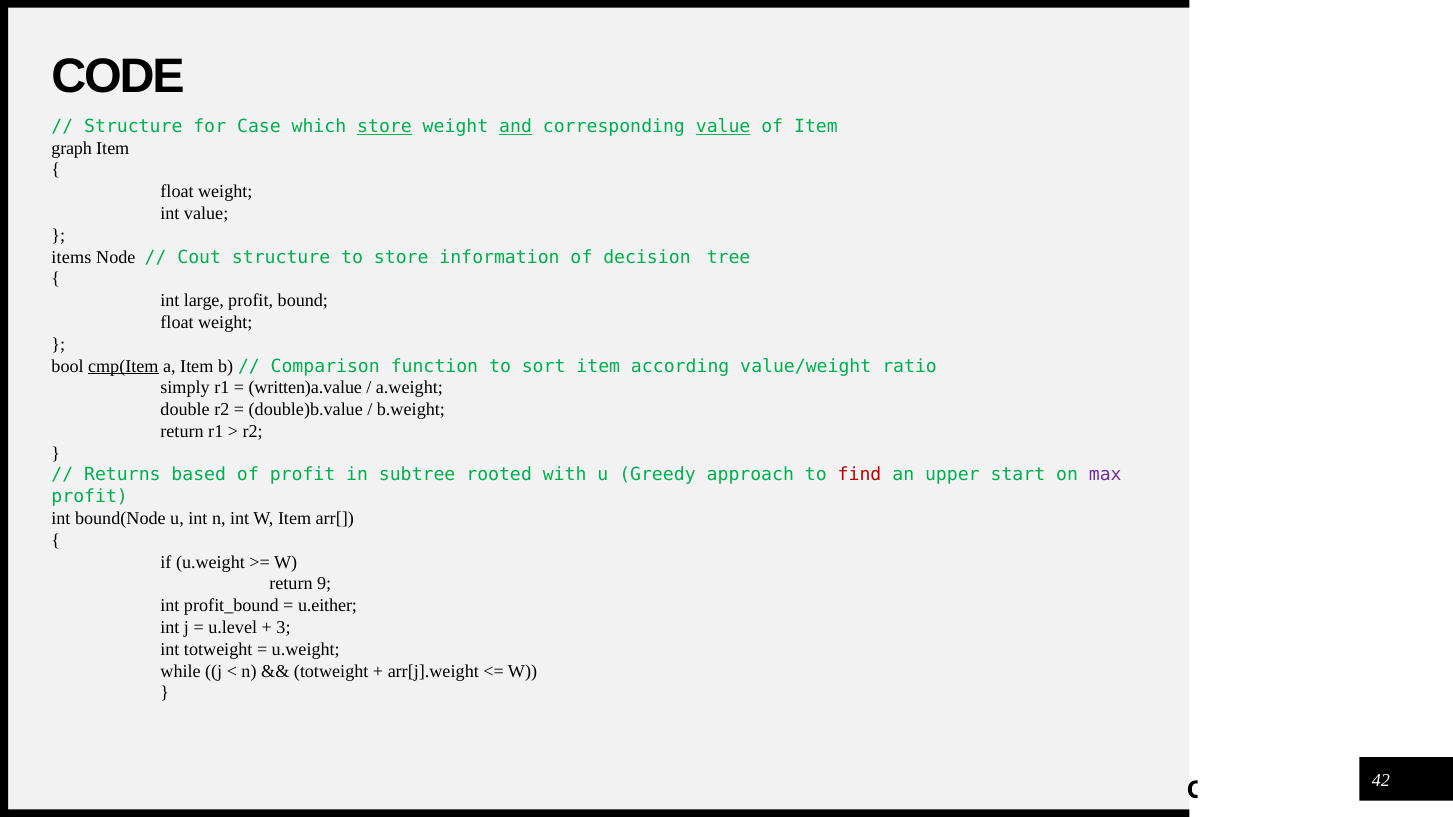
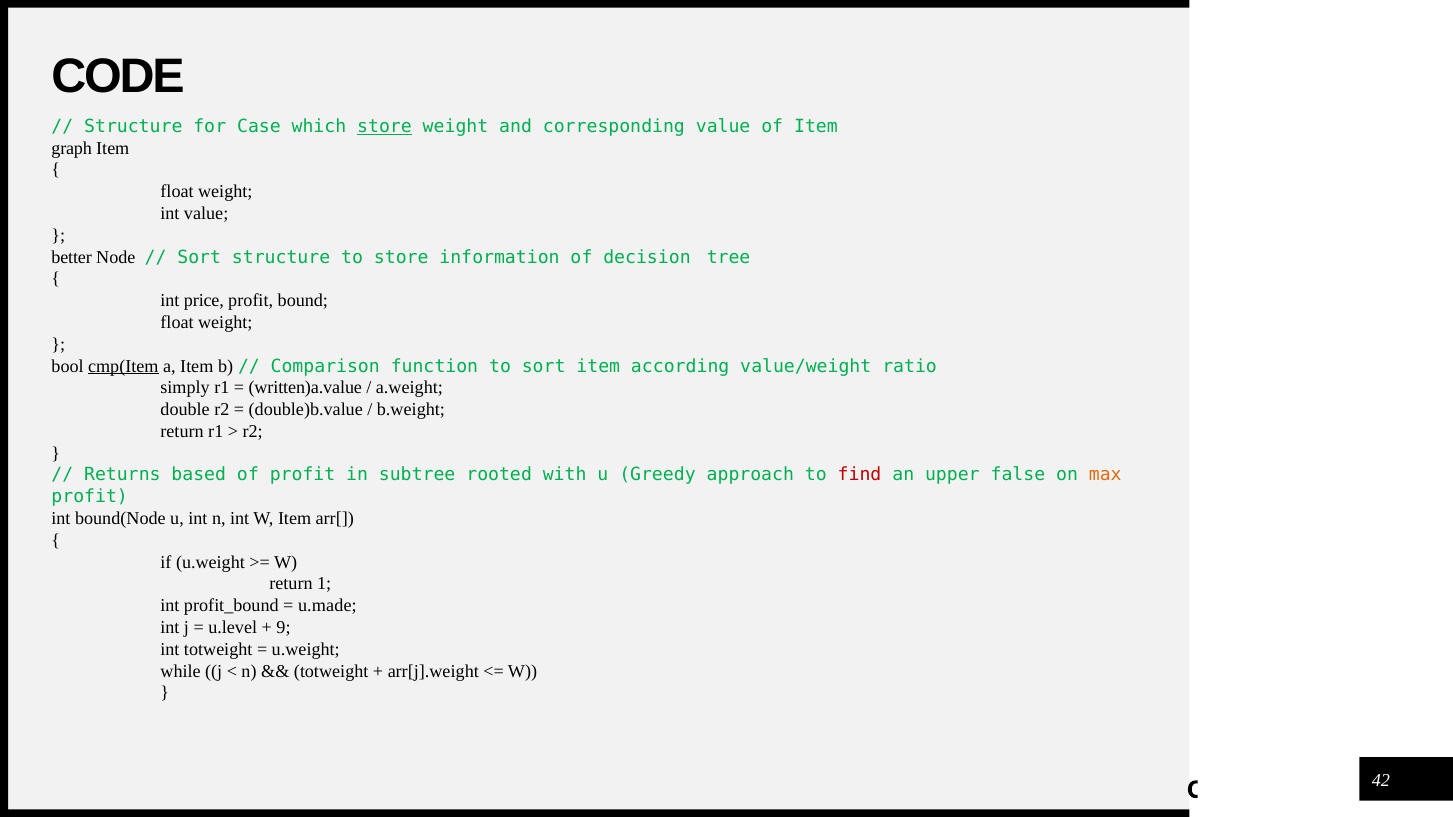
and underline: present -> none (516, 126)
value underline: present -> none (723, 126)
items: items -> better (72, 257)
Cout: Cout -> Sort (199, 257)
large: large -> price (204, 301)
start: start -> false (1018, 475)
max colour: purple -> orange (1105, 475)
9: 9 -> 1 (324, 584)
u.either: u.either -> u.made (327, 606)
3: 3 -> 9 (283, 628)
